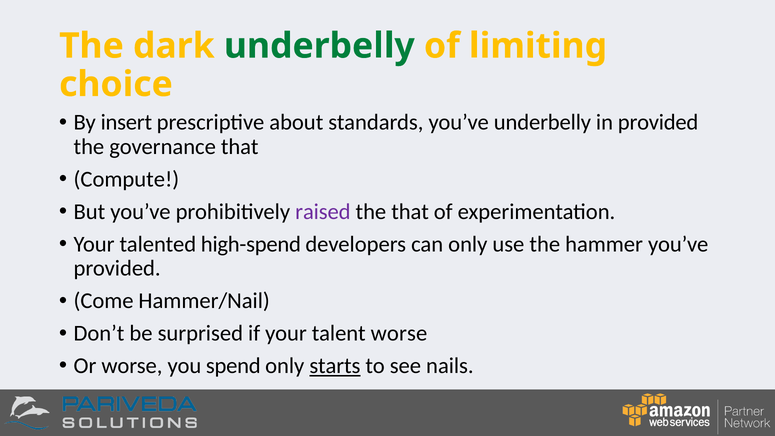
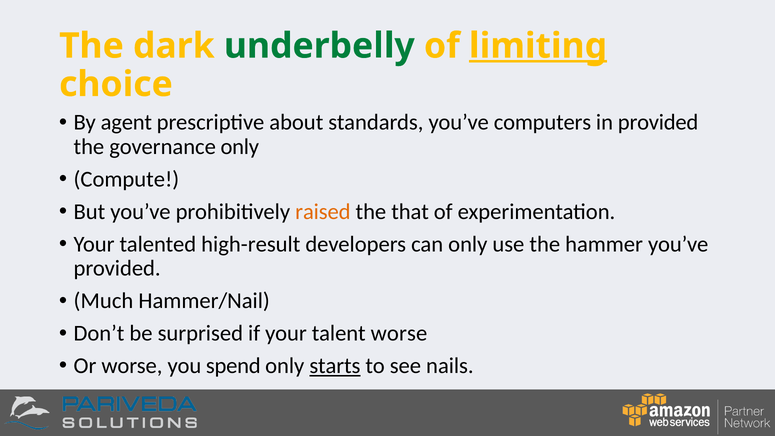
limiting underline: none -> present (538, 46)
insert: insert -> agent (126, 122)
you’ve underbelly: underbelly -> computers (542, 122)
governance that: that -> only (240, 147)
raised colour: purple -> orange (323, 212)
high-spend: high-spend -> high-result (251, 244)
Come: Come -> Much (103, 301)
